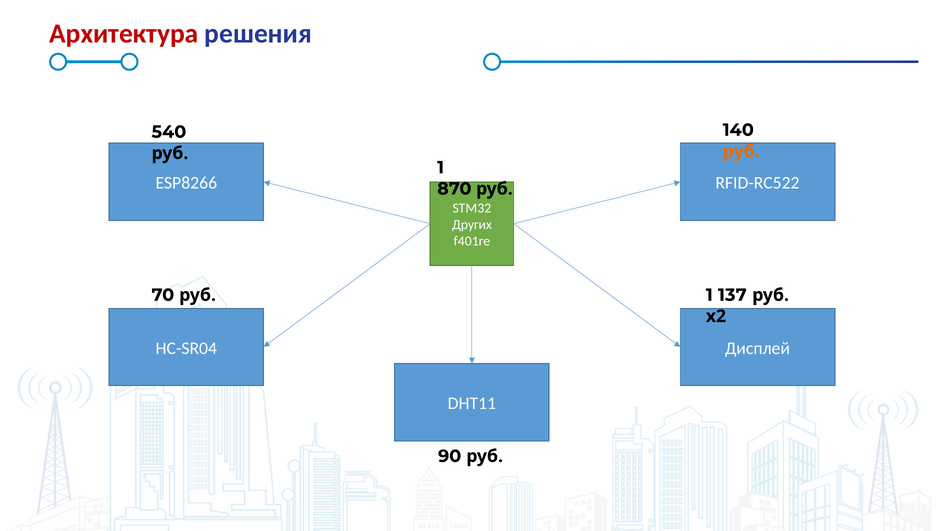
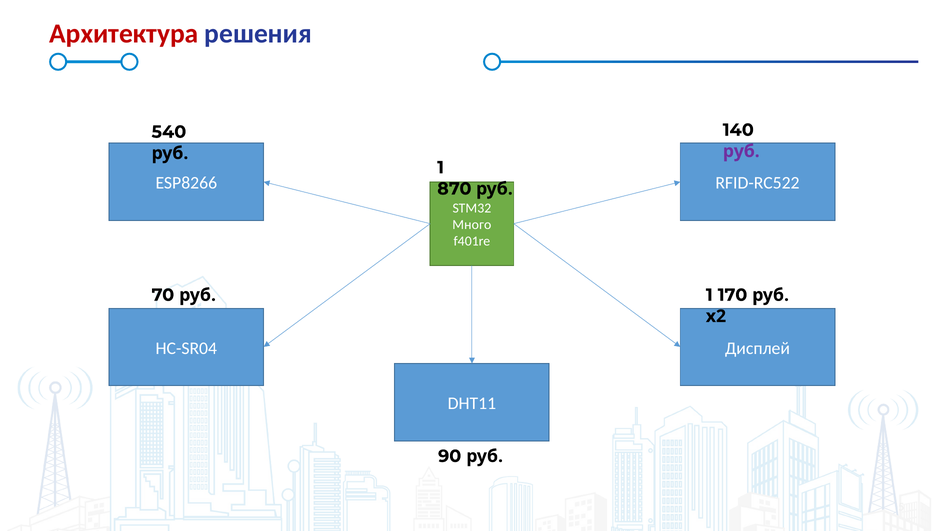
руб colour: orange -> purple (741, 151)
Других: Других -> Много (472, 225)
137: 137 -> 170 (732, 295)
